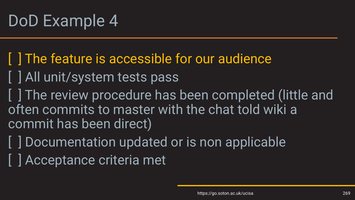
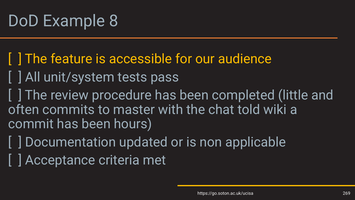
4: 4 -> 8 (114, 21)
direct: direct -> hours (133, 124)
